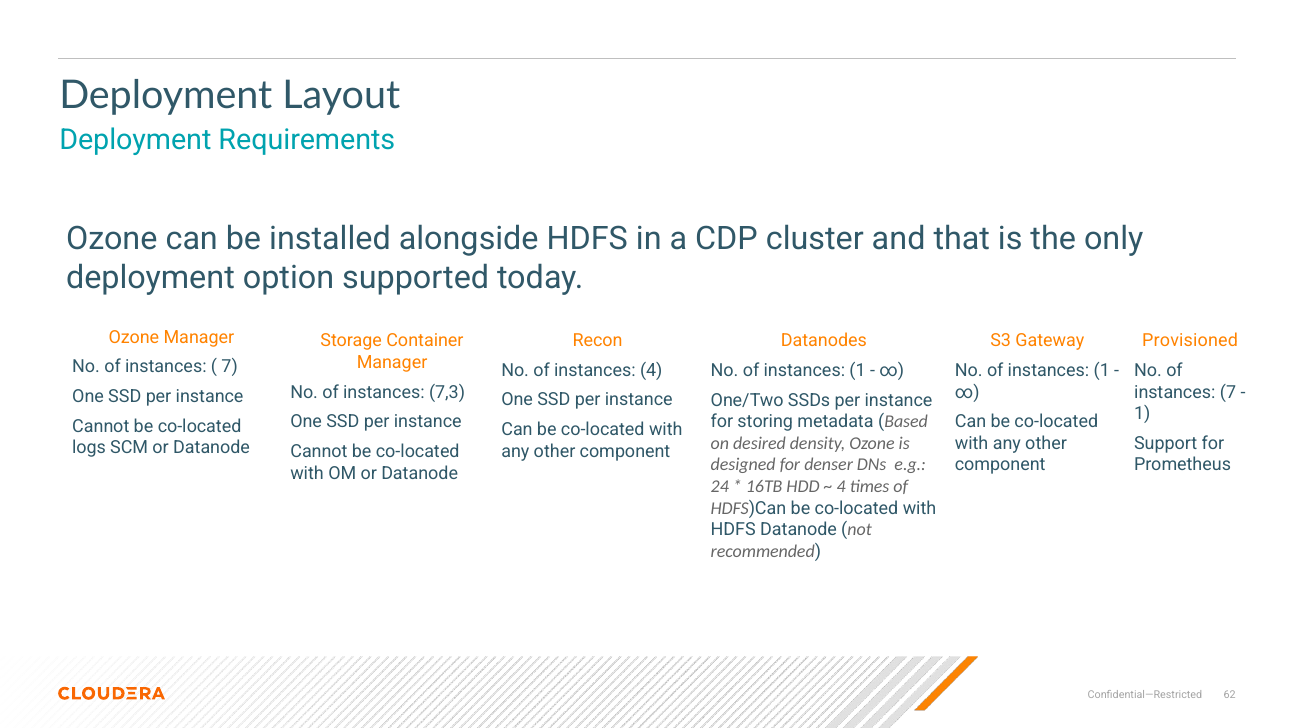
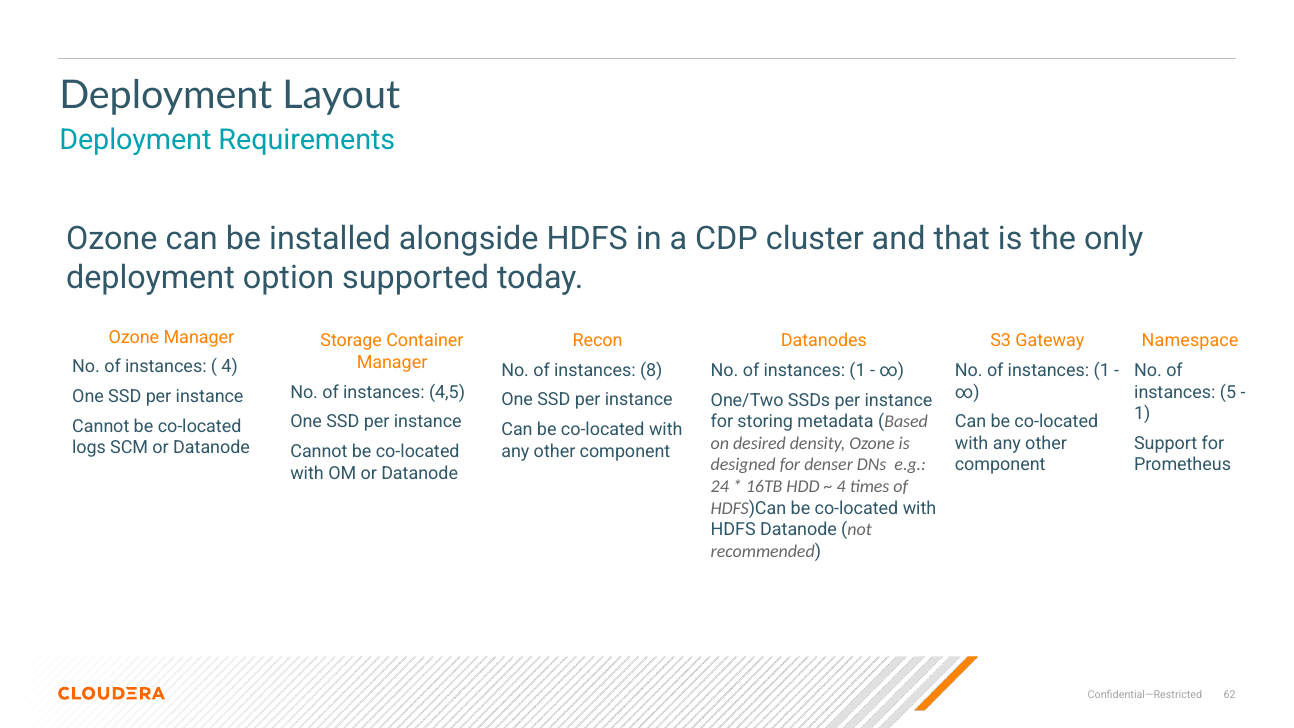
Provisioned: Provisioned -> Namespace (1190, 341)
7: 7 -> 4 (230, 367)
instances 4: 4 -> 8 (651, 370)
7,3: 7,3 -> 4,5 (447, 392)
instances 7: 7 -> 5 (1228, 392)
